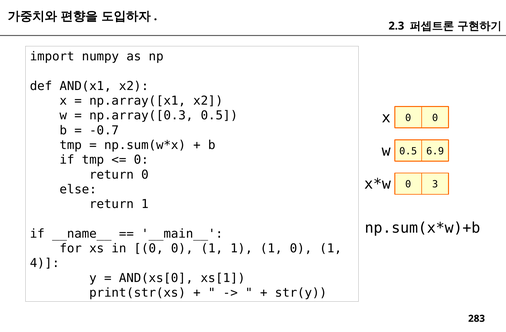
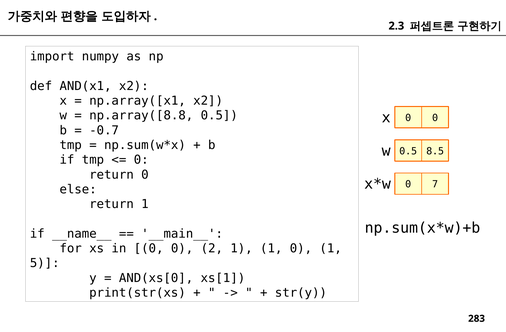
np.array([0.3: np.array([0.3 -> np.array([8.8 (141, 116)
6.9: 6.9 -> 8.5 (435, 151)
3: 3 -> 7 (435, 185)
0 0 1: 1 -> 2 (212, 249)
4: 4 -> 5 (45, 263)
